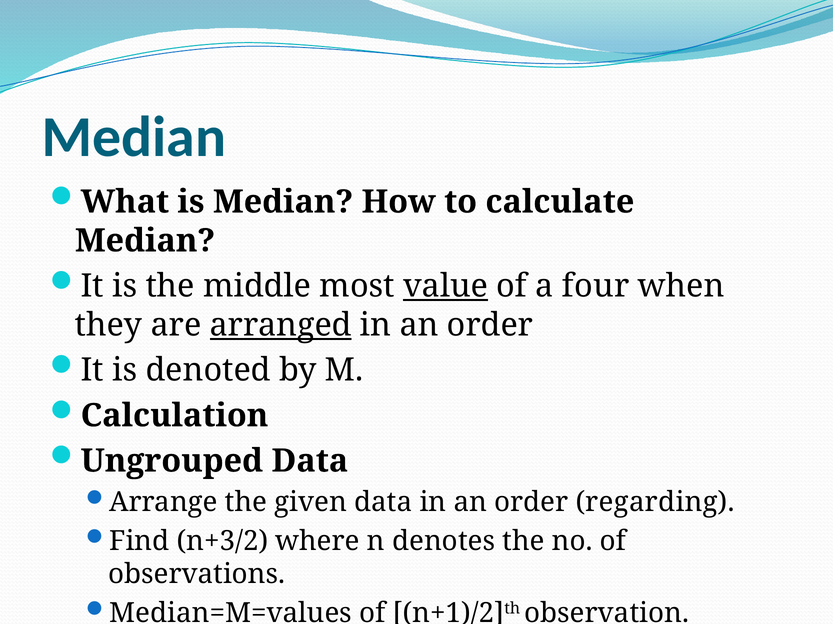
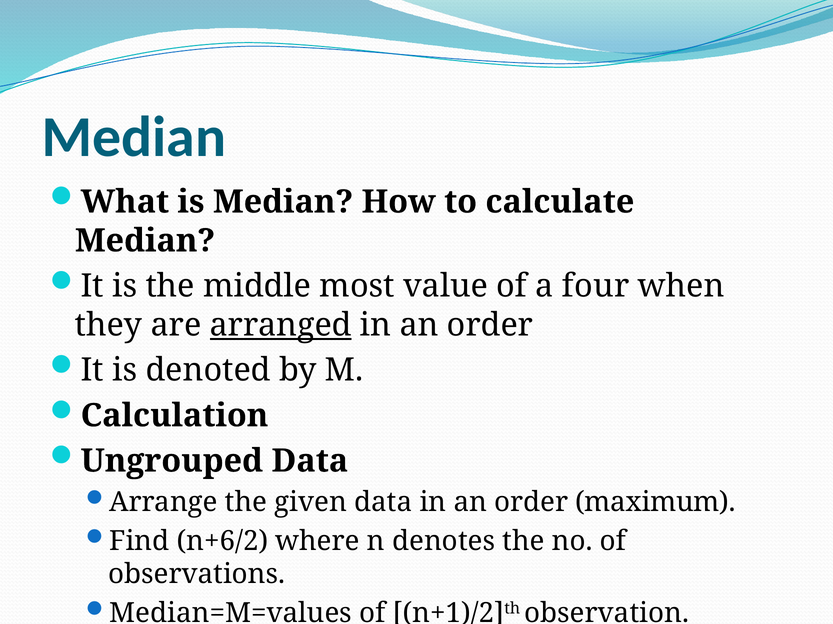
value underline: present -> none (446, 286)
regarding: regarding -> maximum (655, 503)
n+3/2: n+3/2 -> n+6/2 (222, 542)
